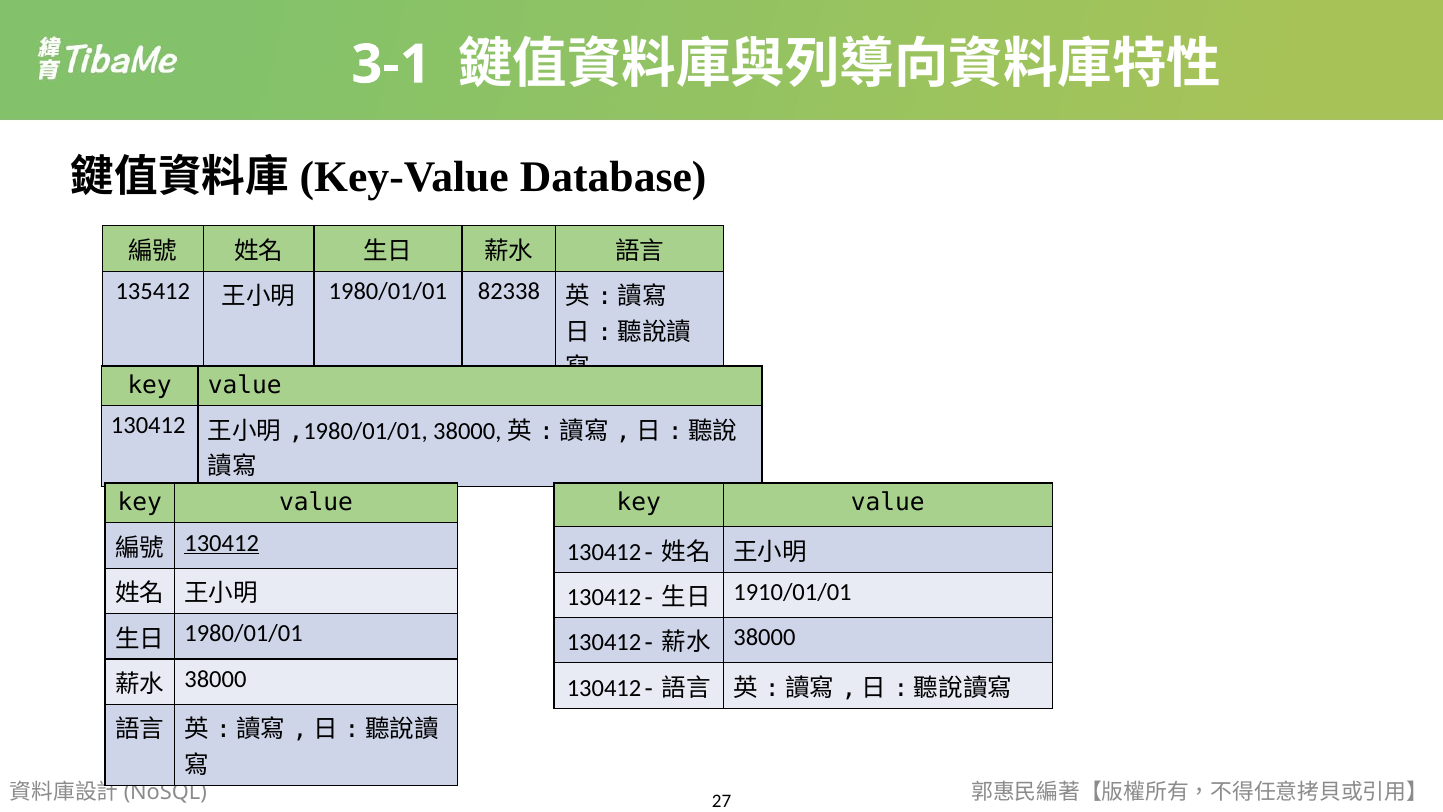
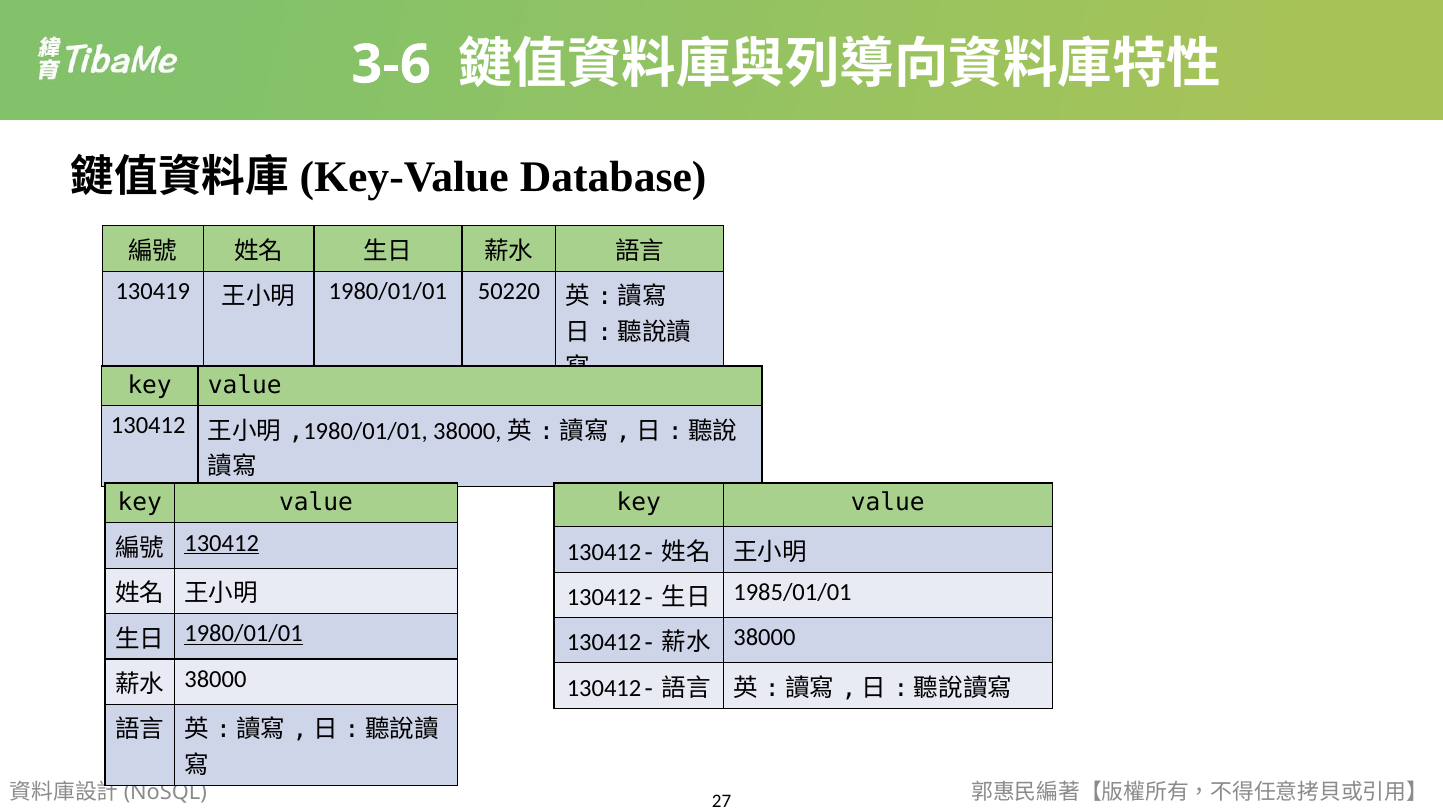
3-1: 3-1 -> 3-6 (391, 65)
135412: 135412 -> 130419 (153, 291)
82338: 82338 -> 50220 (509, 291)
1910/01/01: 1910/01/01 -> 1985/01/01 (792, 592)
1980/01/01 underline: none -> present (244, 634)
